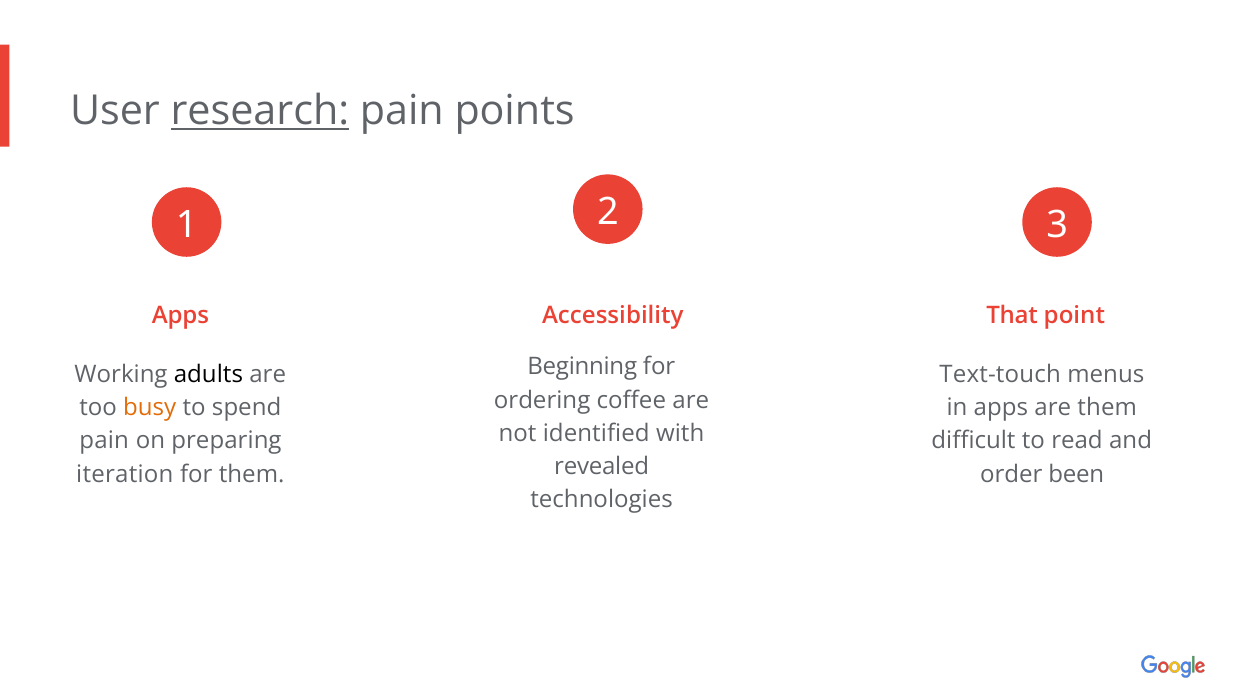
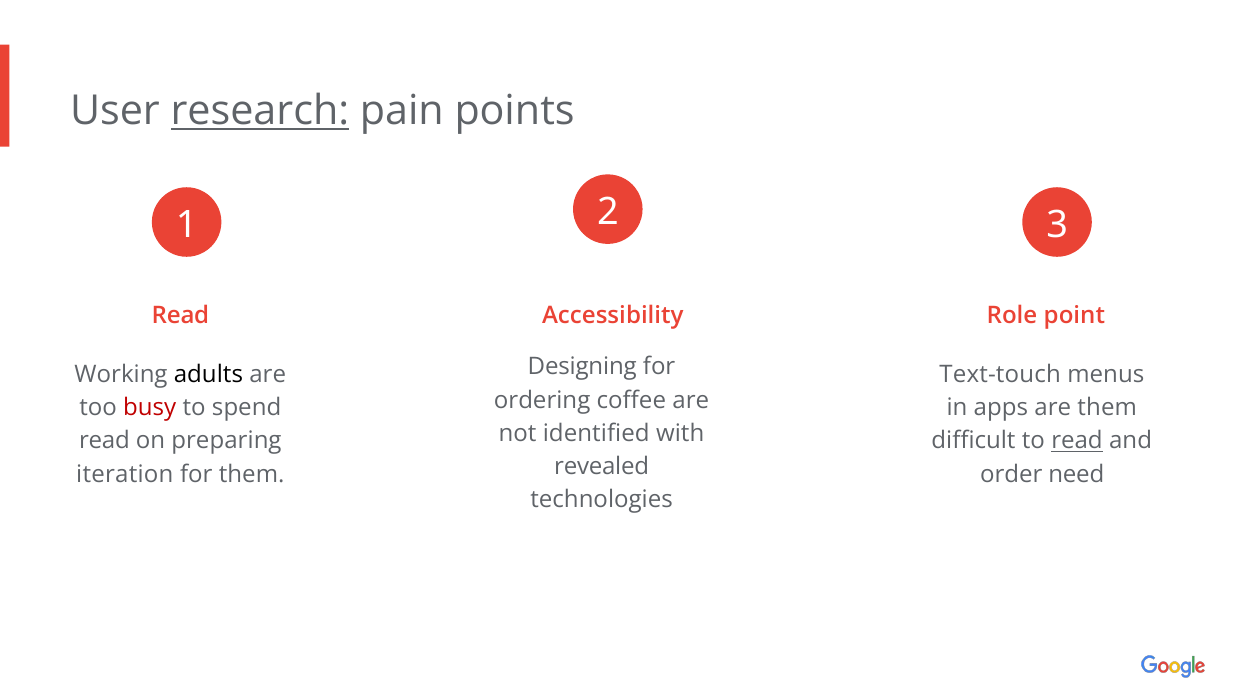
Apps: Apps -> Read (180, 315)
That: That -> Role (1012, 315)
Beginning: Beginning -> Designing (582, 367)
busy colour: orange -> red (150, 408)
pain: pain -> read (104, 441)
read underline: none -> present (1077, 441)
been: been -> need (1076, 474)
